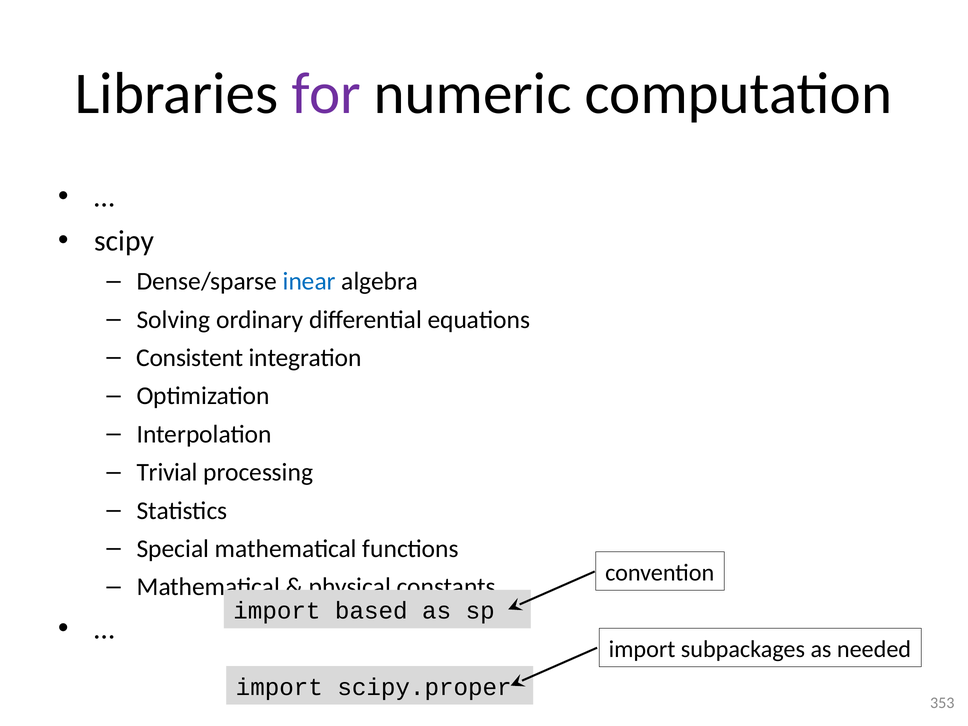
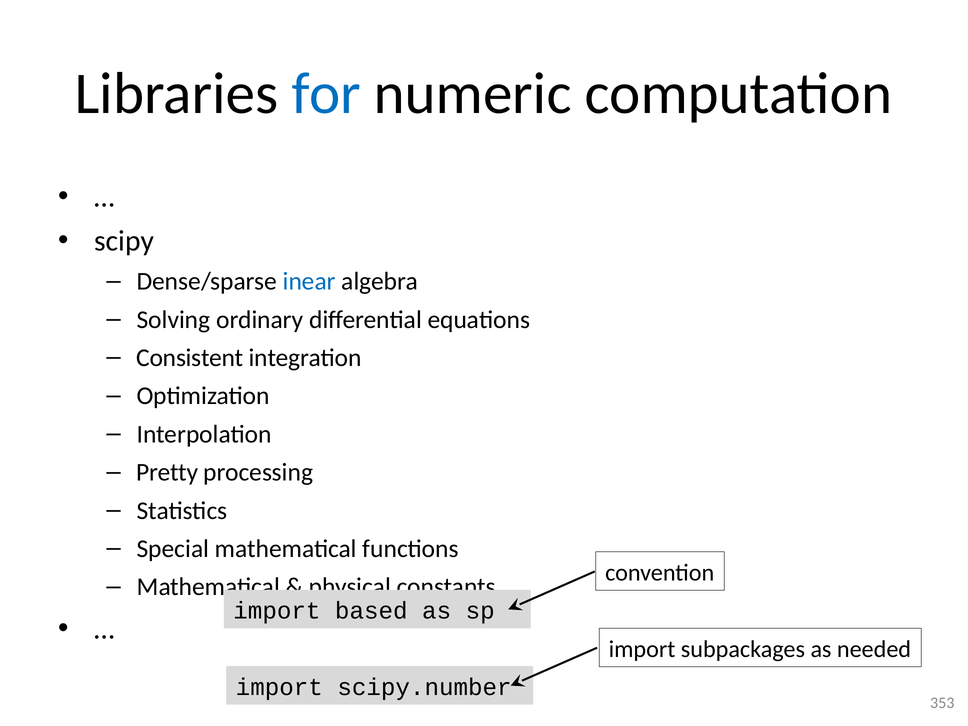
for colour: purple -> blue (326, 94)
Trivial: Trivial -> Pretty (167, 472)
scipy.proper: scipy.proper -> scipy.number (425, 687)
